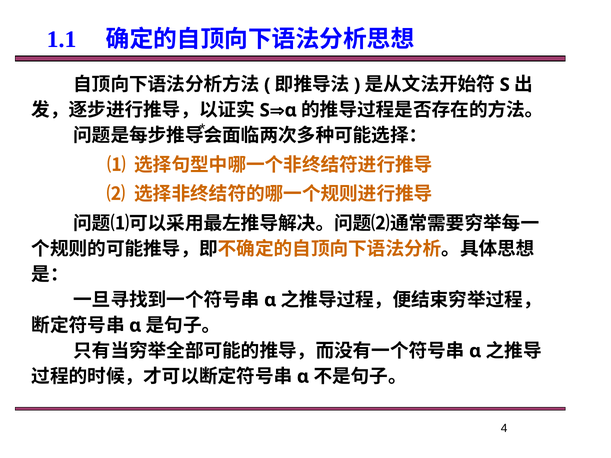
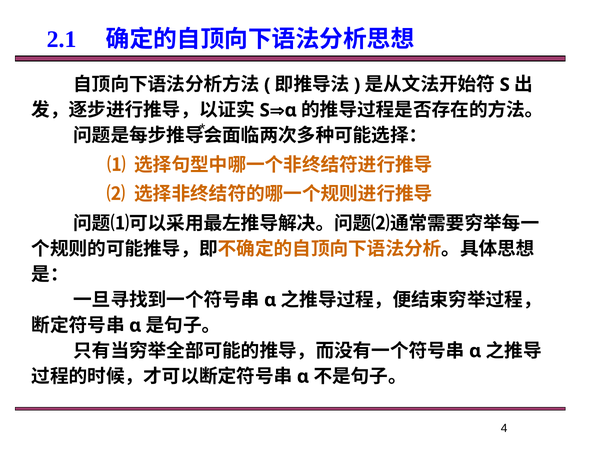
1.1: 1.1 -> 2.1 (62, 39)
